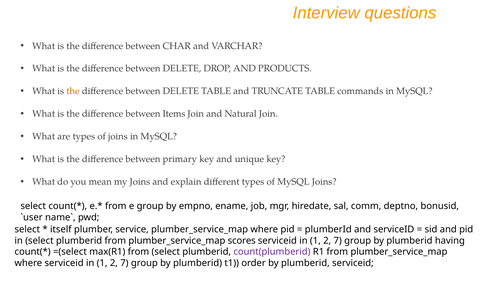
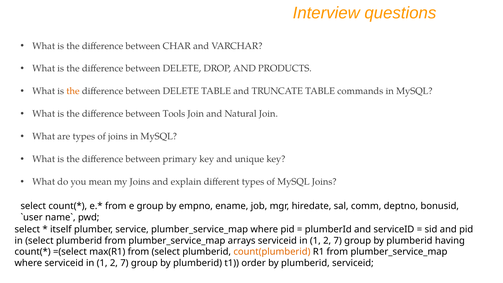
Items: Items -> Tools (174, 114)
scores: scores -> arrays (242, 241)
count(plumberid colour: purple -> orange (272, 252)
